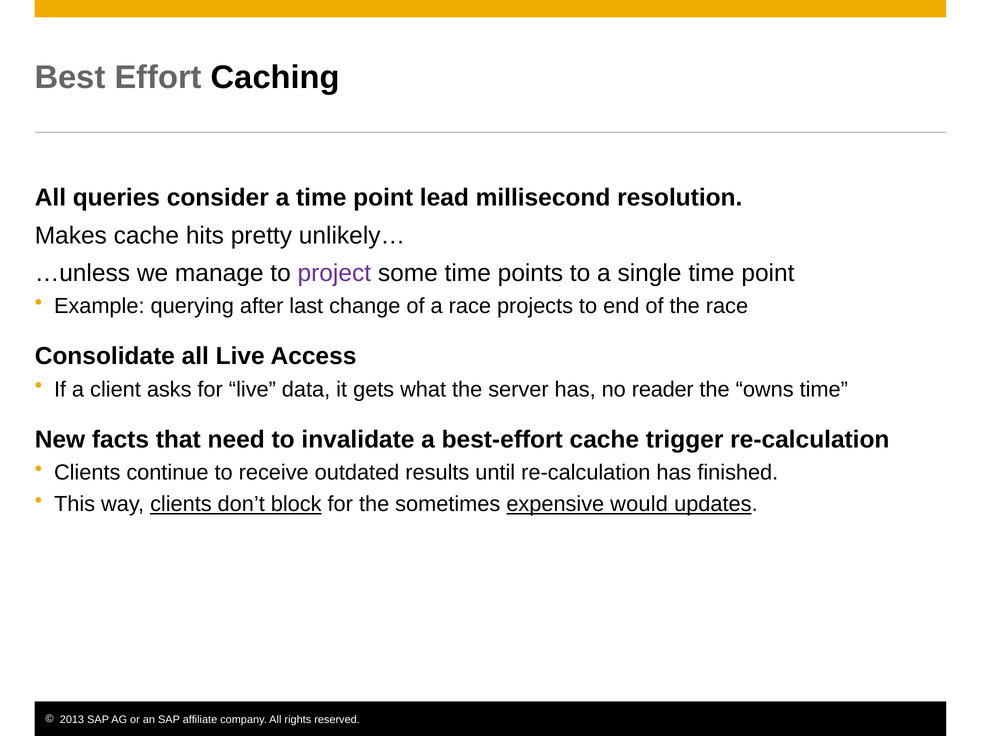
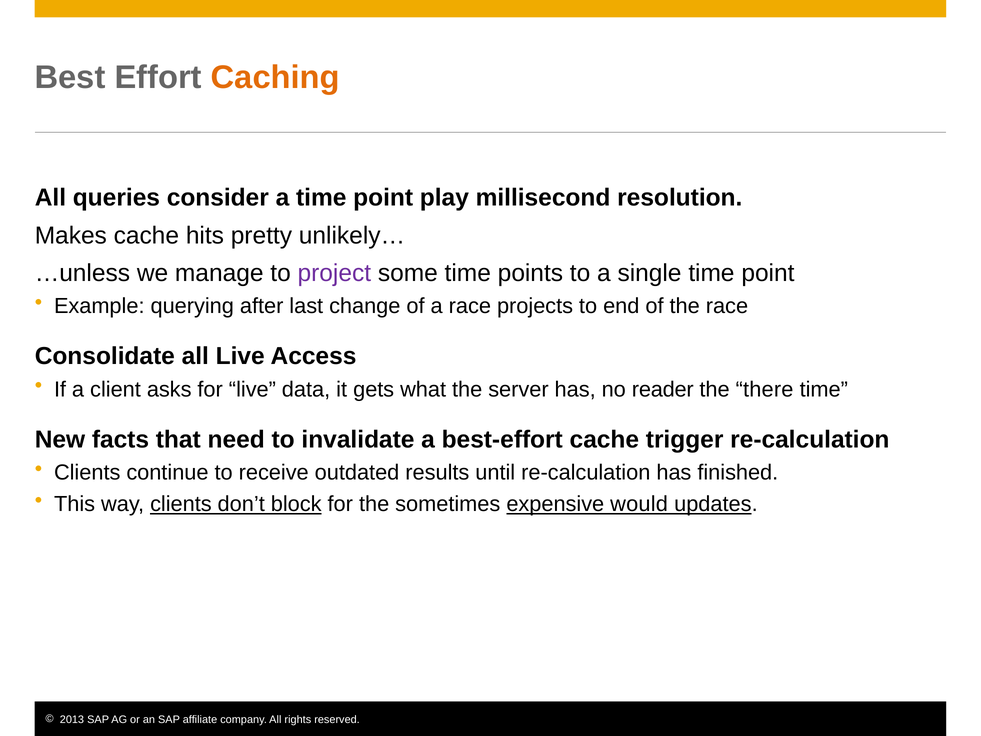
Caching colour: black -> orange (275, 78)
lead: lead -> play (444, 198)
owns: owns -> there (765, 389)
